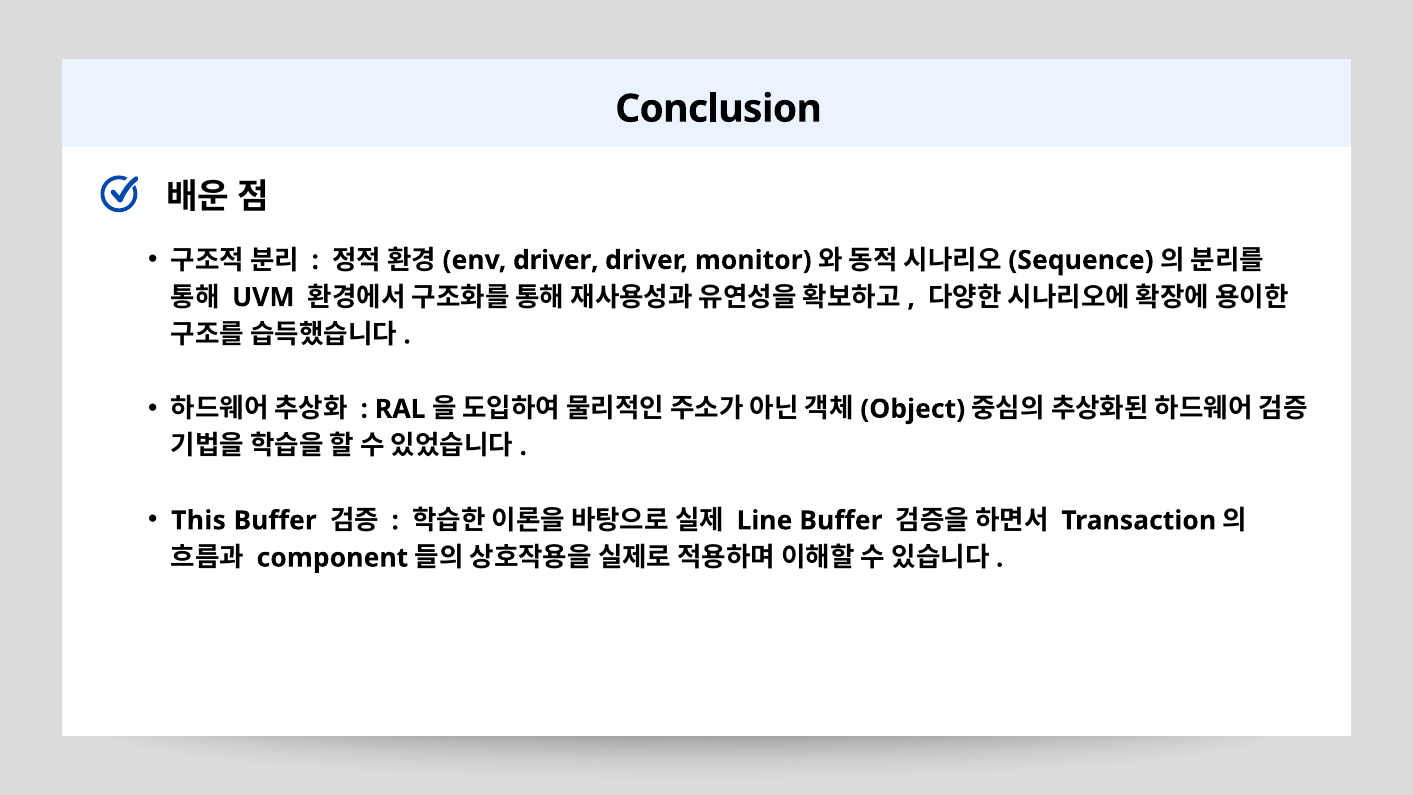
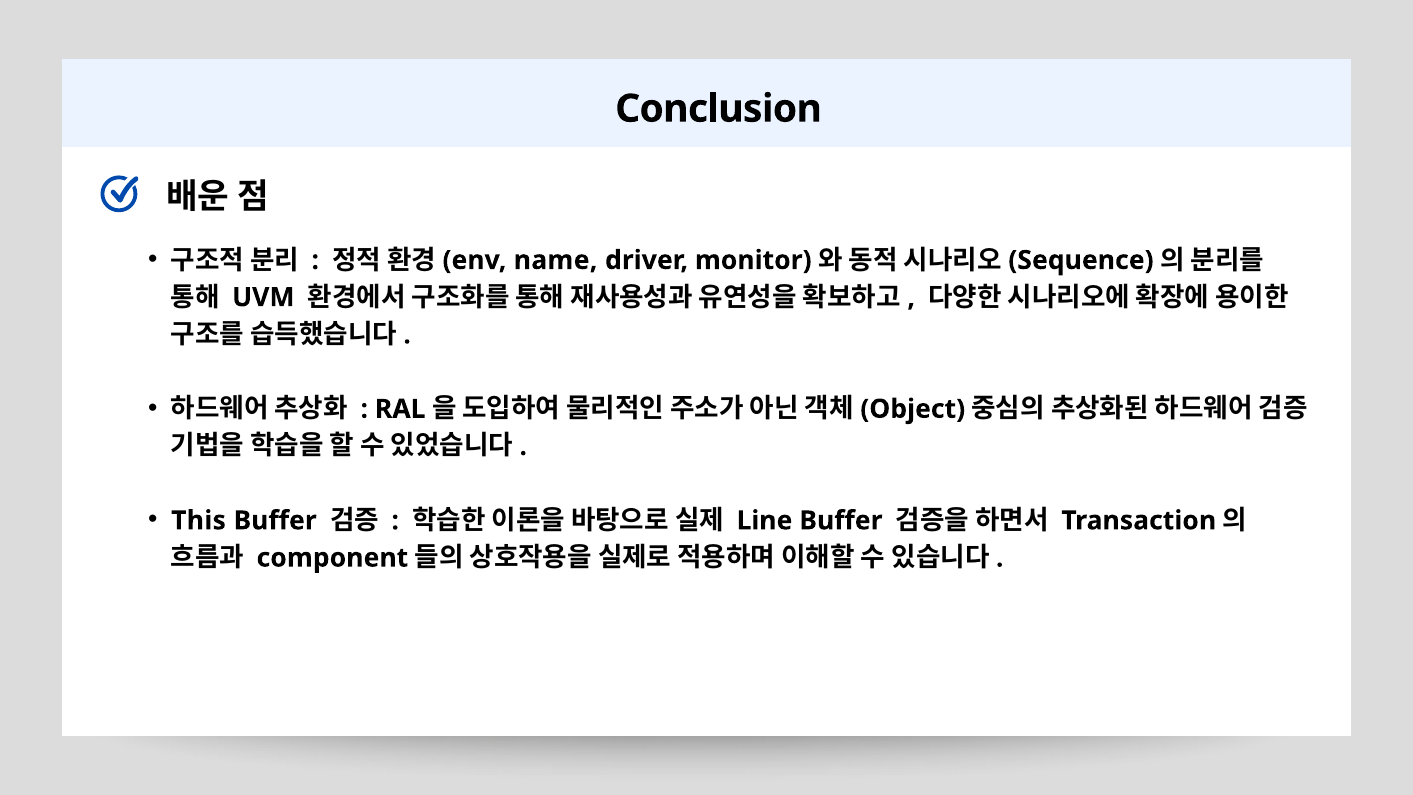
driver: driver -> name (556, 260)
